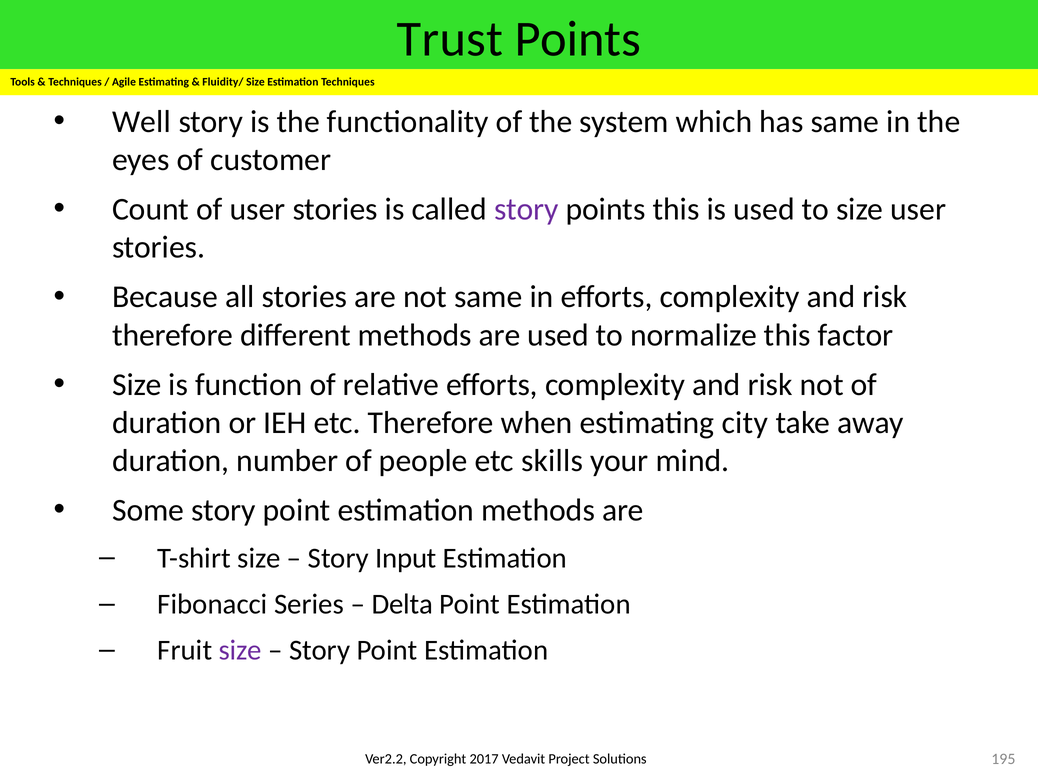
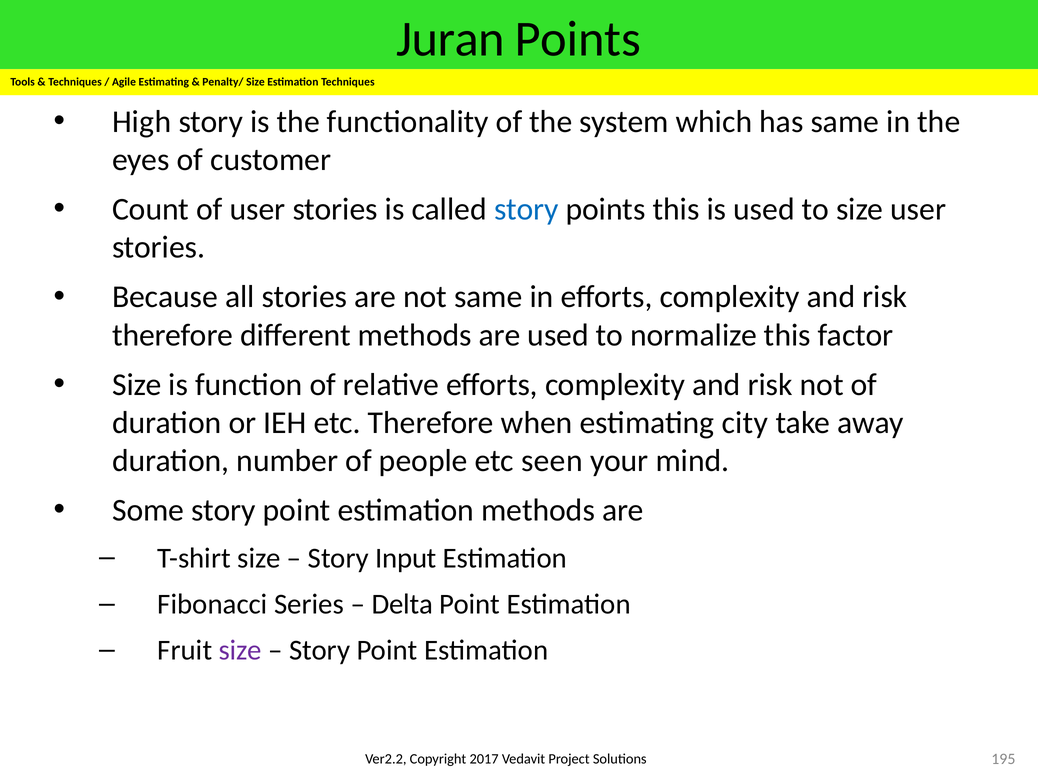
Trust: Trust -> Juran (450, 39)
Fluidity/: Fluidity/ -> Penalty/ (223, 82)
Well: Well -> High (142, 122)
story colour: purple -> blue (526, 209)
skills: skills -> seen (552, 461)
